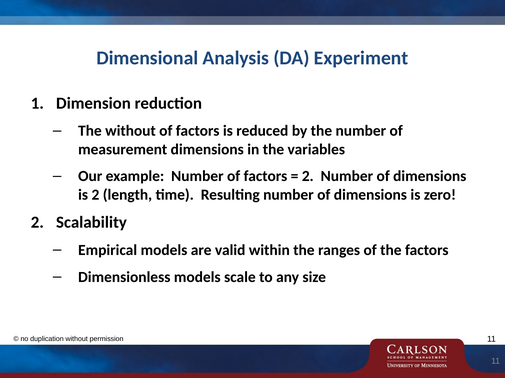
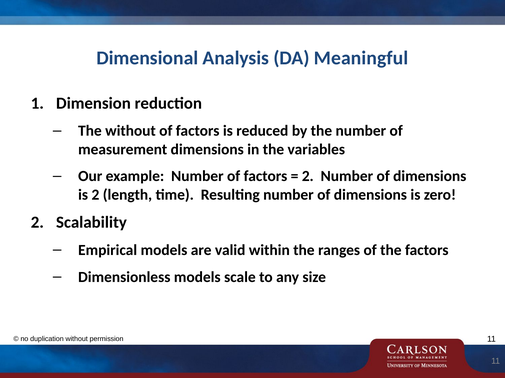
Experiment: Experiment -> Meaningful (361, 58)
